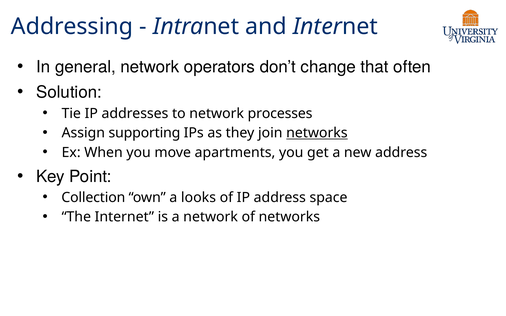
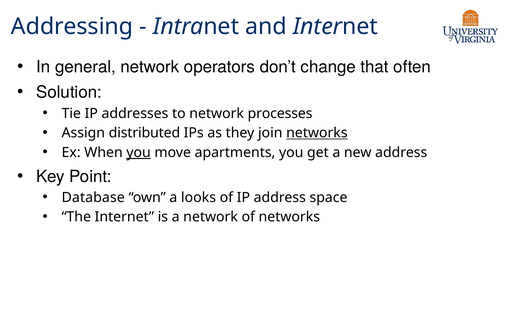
supporting: supporting -> distributed (144, 133)
you underline: none -> present (139, 153)
Collection: Collection -> Database (93, 198)
